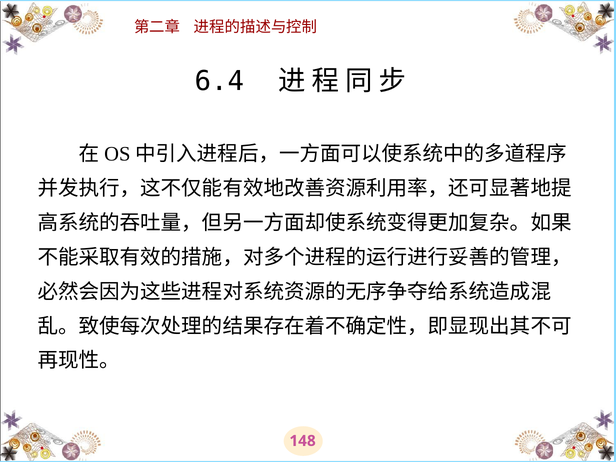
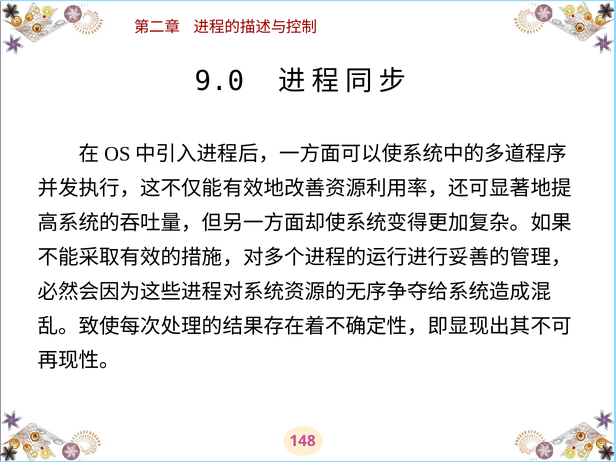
6.4: 6.4 -> 9.0 (219, 81)
